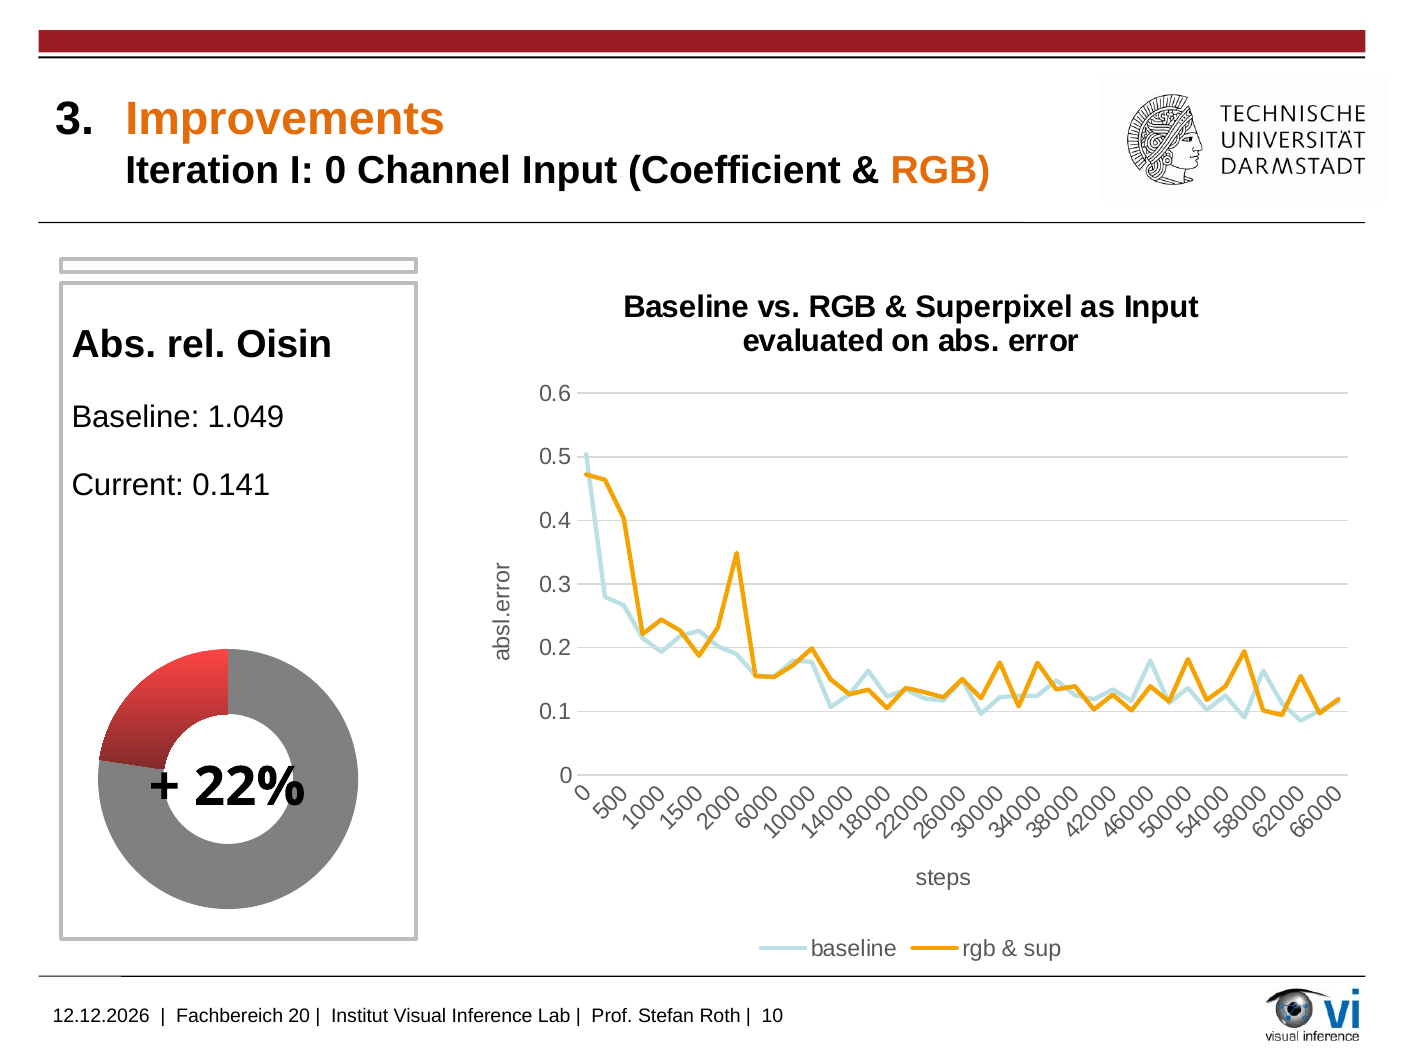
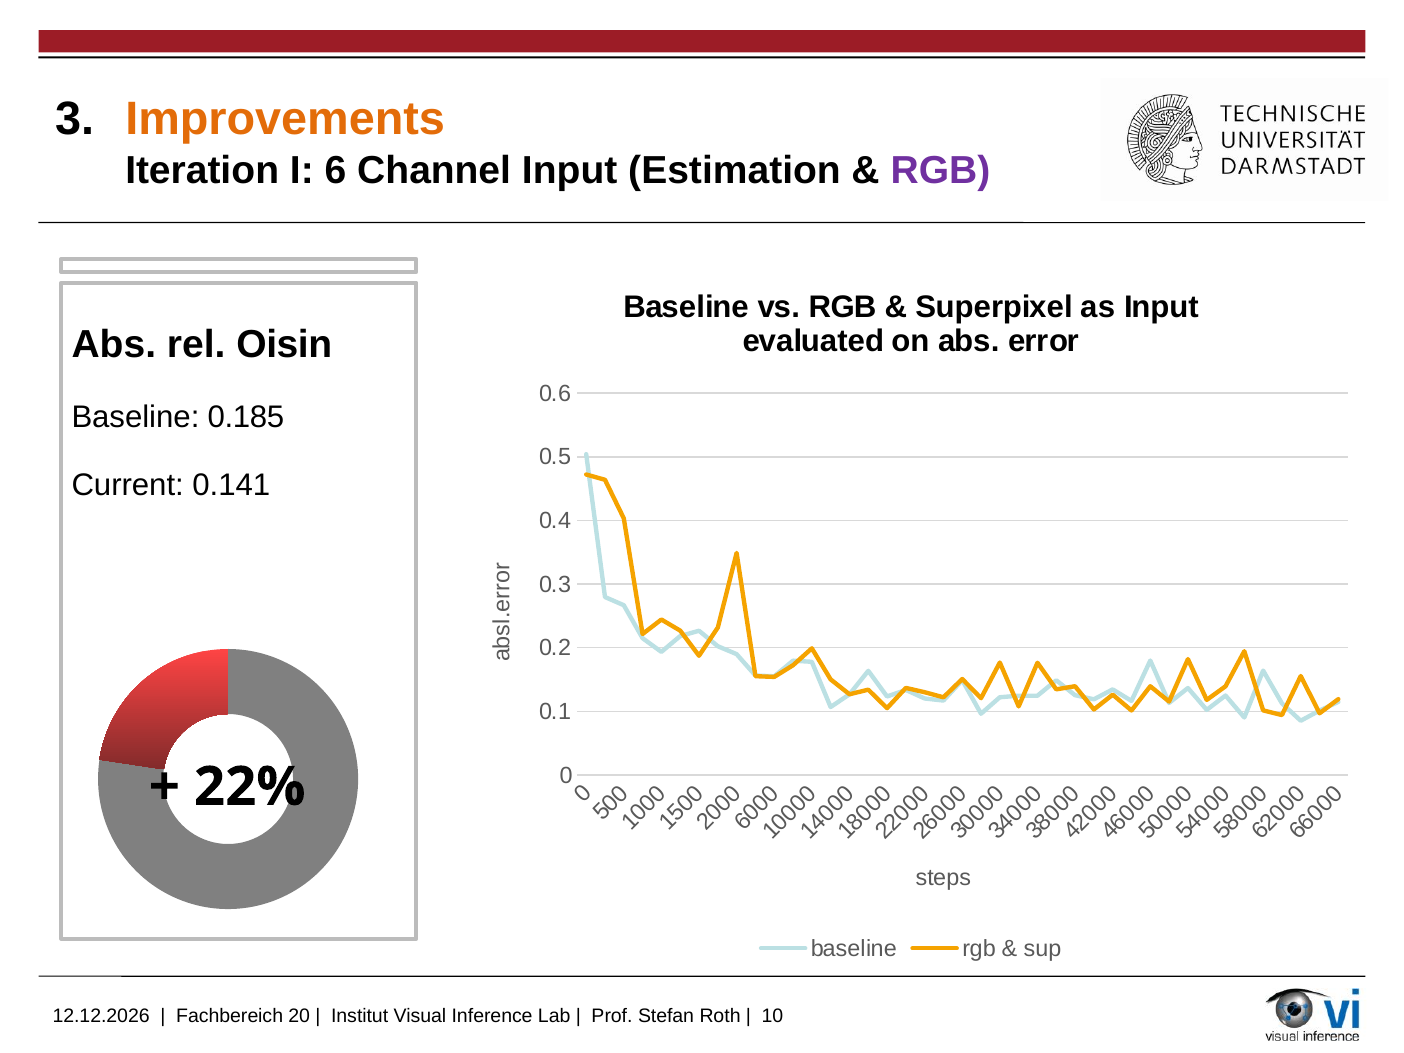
I 0: 0 -> 6 (336, 170)
Coefficient: Coefficient -> Estimation (734, 170)
RGB colour: orange -> purple (940, 170)
1.049: 1.049 -> 0.185 (246, 417)
